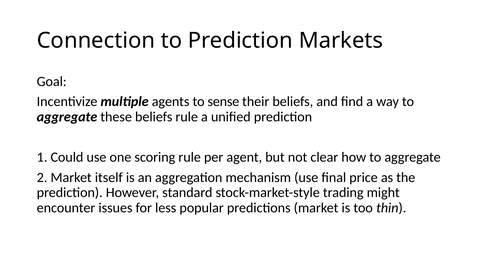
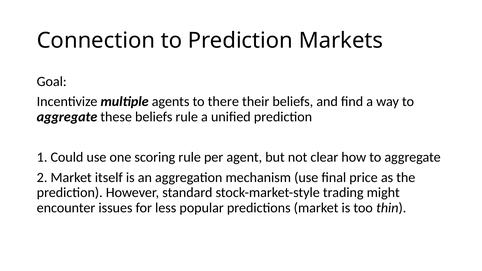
sense: sense -> there (223, 102)
